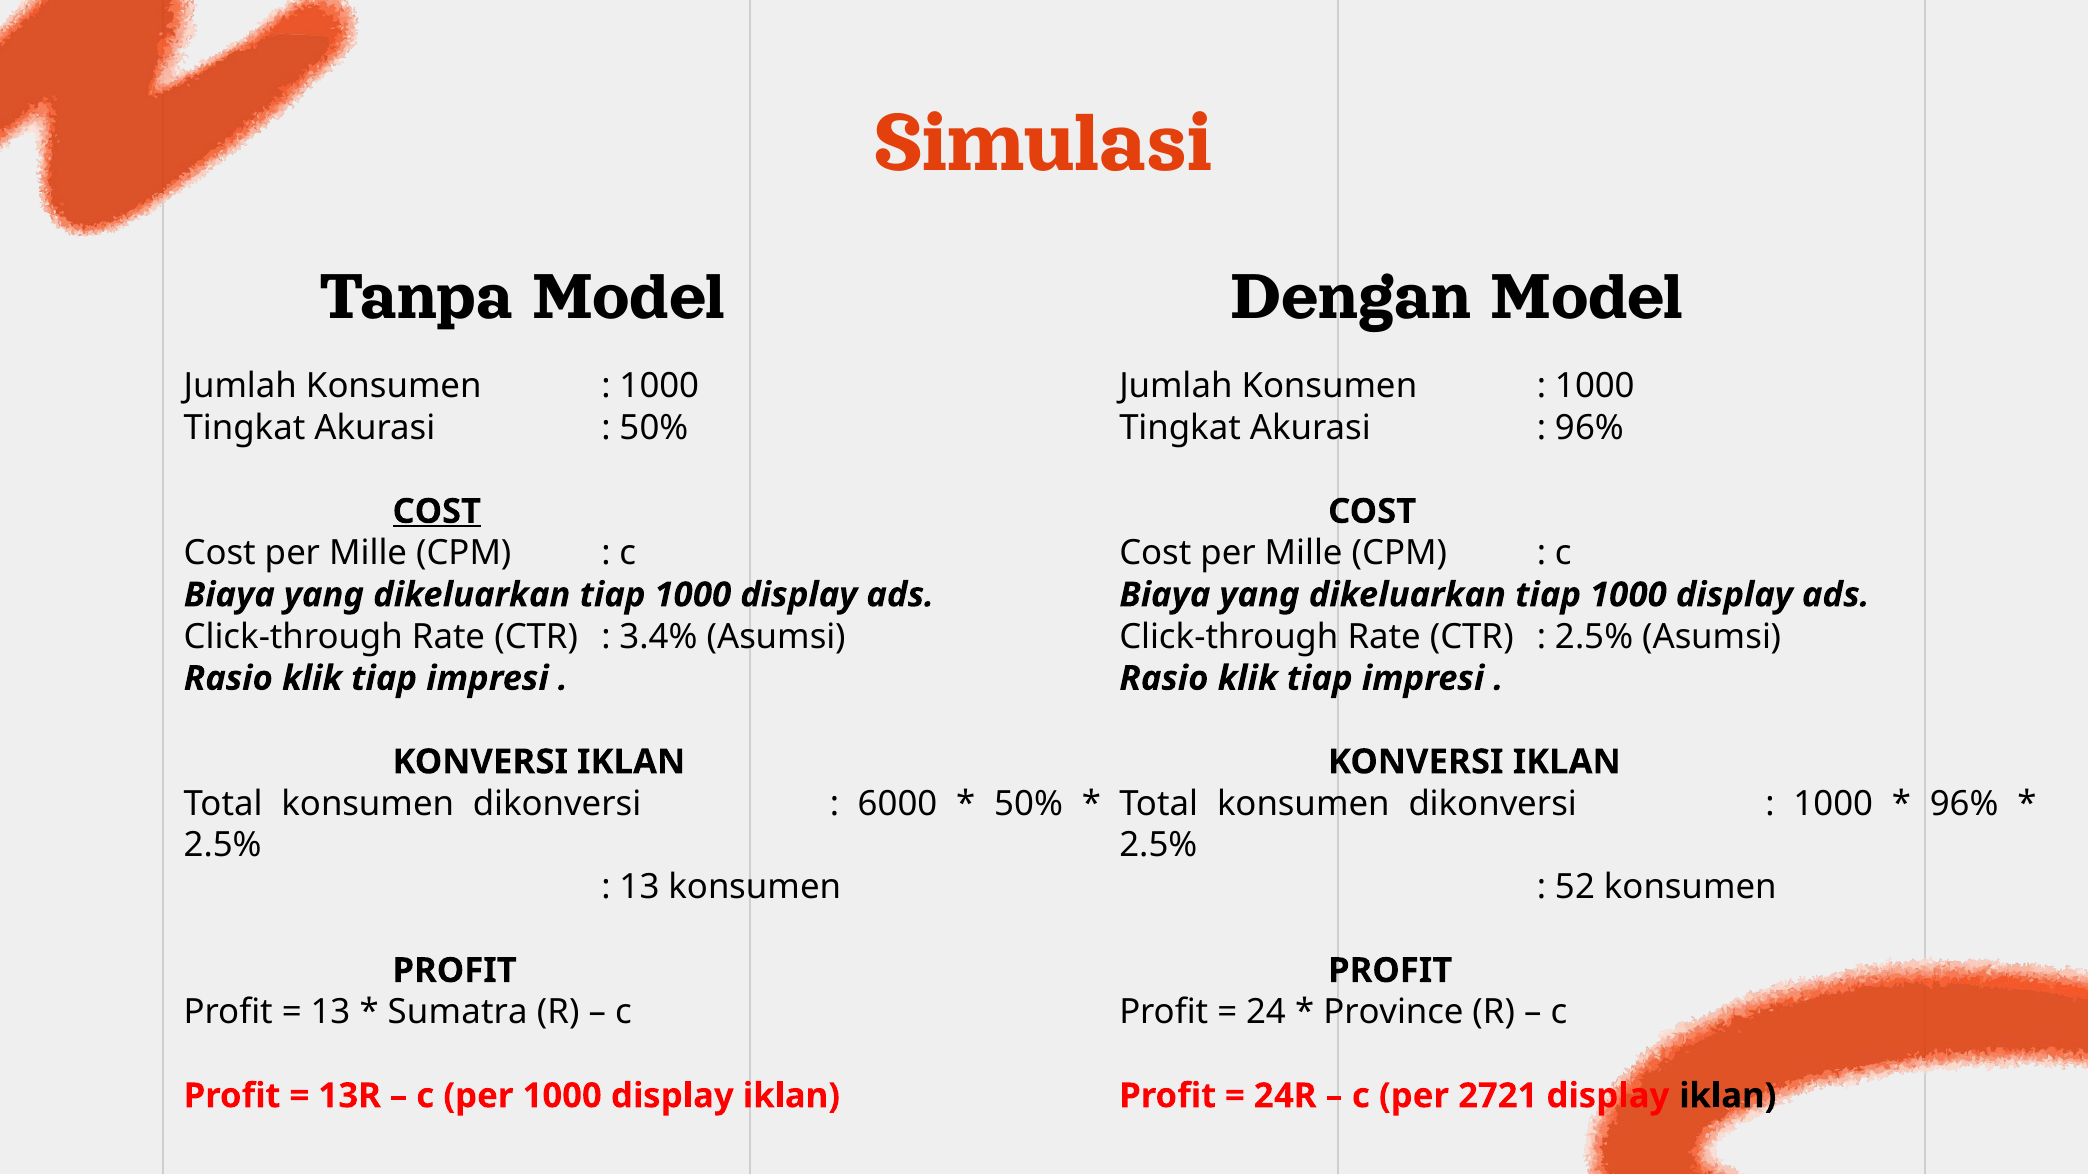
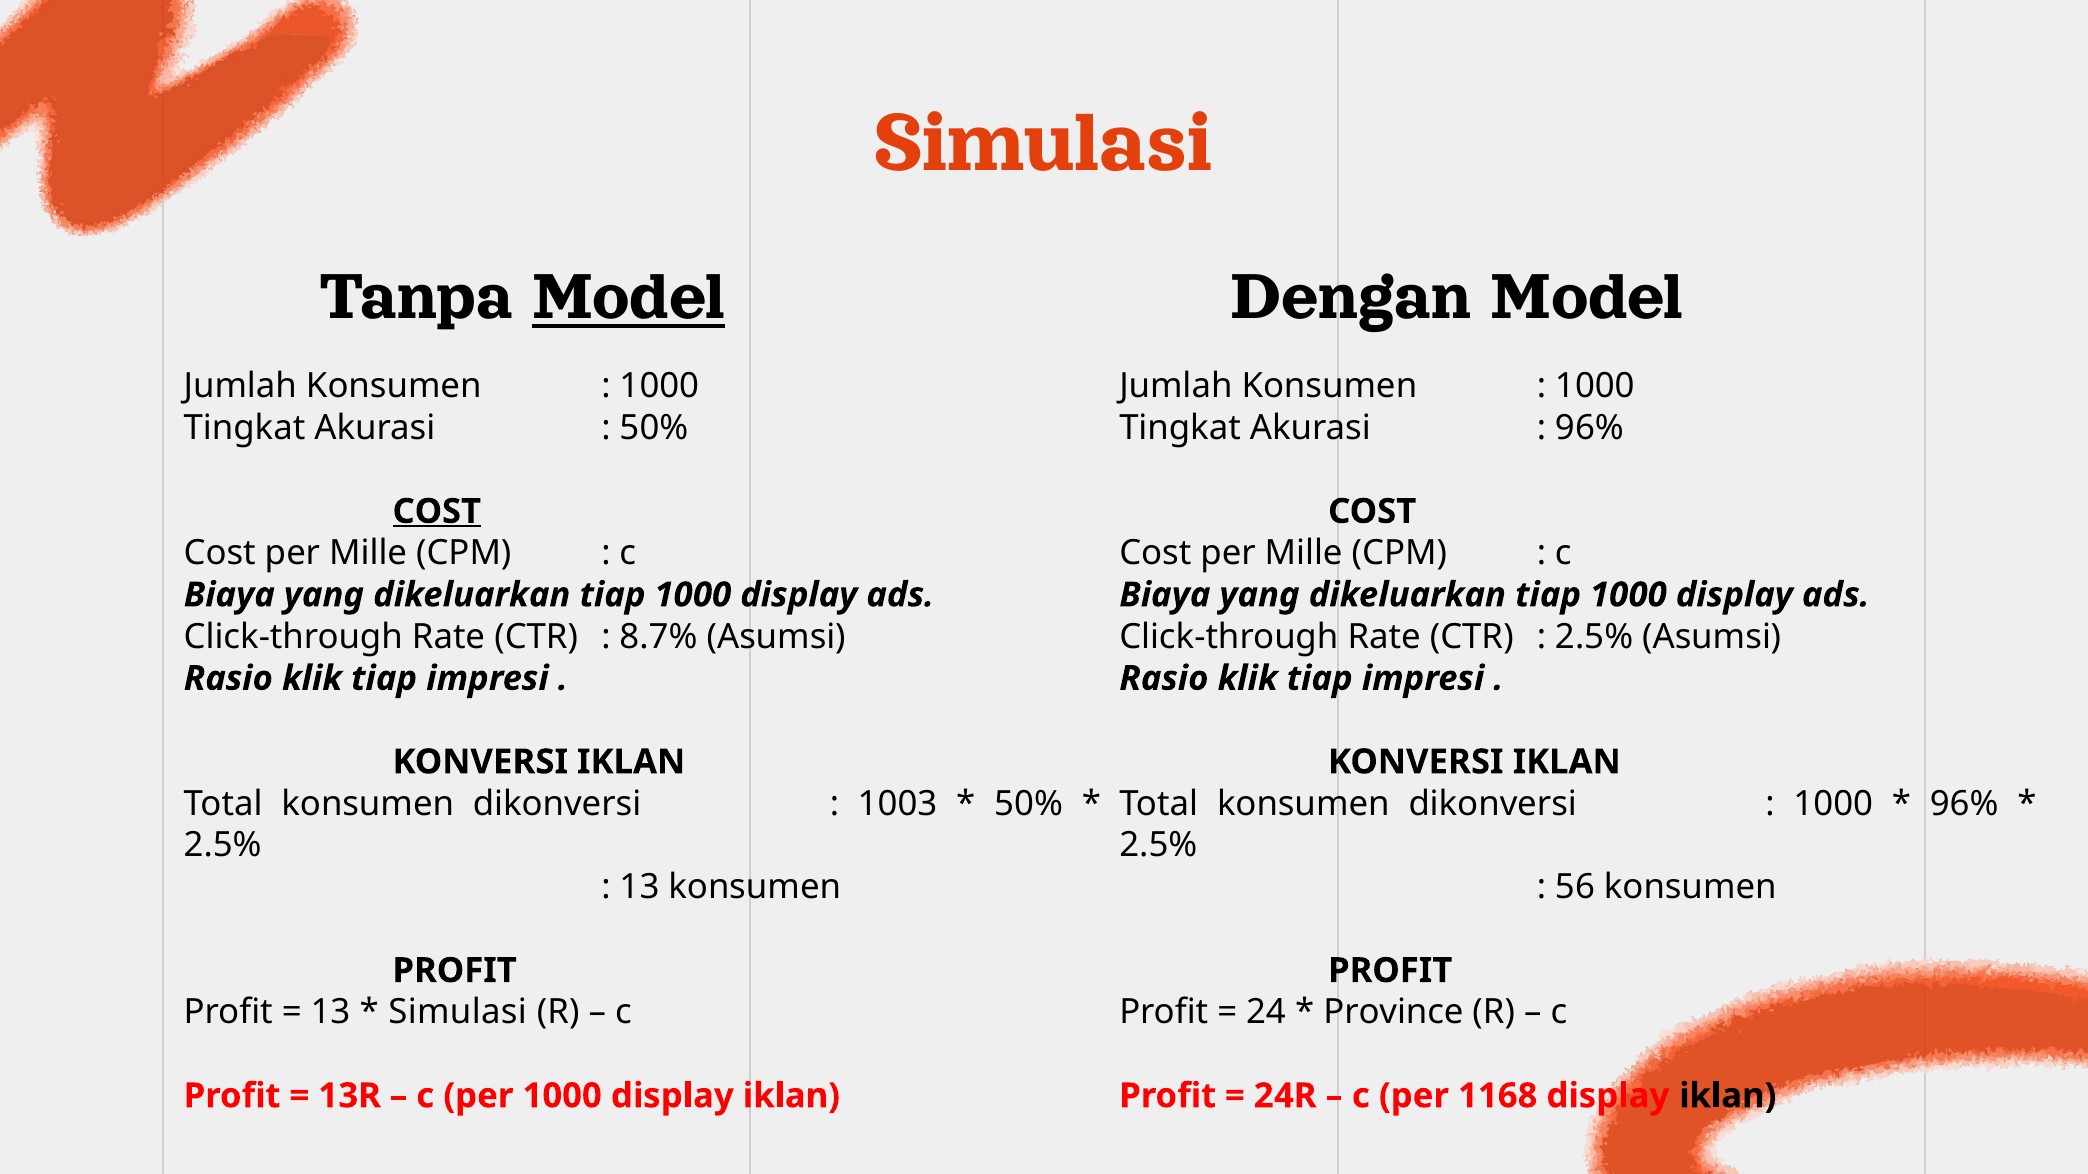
Model underline: none -> present (629, 295)
3.4%: 3.4% -> 8.7% (658, 637)
6000: 6000 -> 1003 (898, 804)
52: 52 -> 56 (1575, 888)
Sumatra: Sumatra -> Simulasi (458, 1013)
2721: 2721 -> 1168 (1498, 1096)
